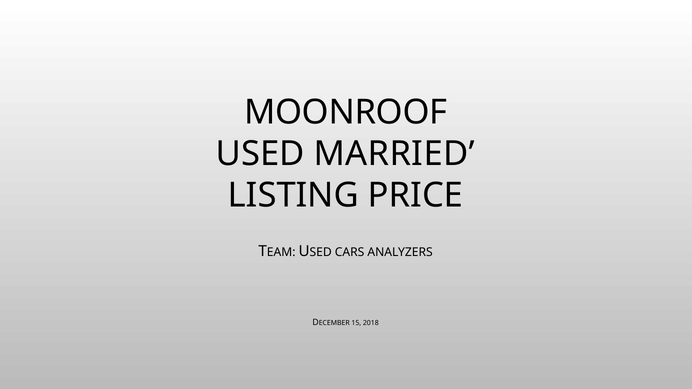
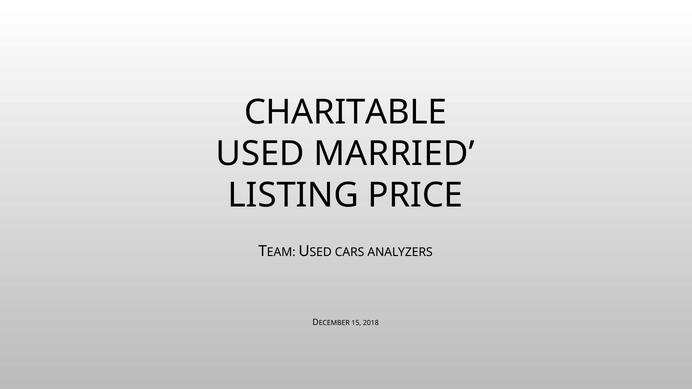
MOONROOF: MOONROOF -> CHARITABLE (346, 112)
